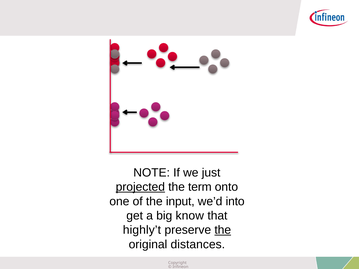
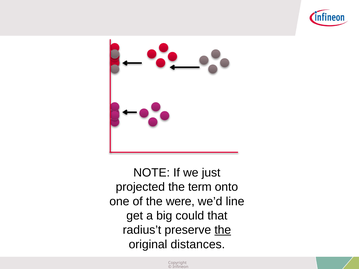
projected underline: present -> none (140, 187)
input: input -> were (180, 201)
into: into -> line (235, 201)
know: know -> could (190, 216)
highly’t: highly’t -> radius’t (142, 230)
